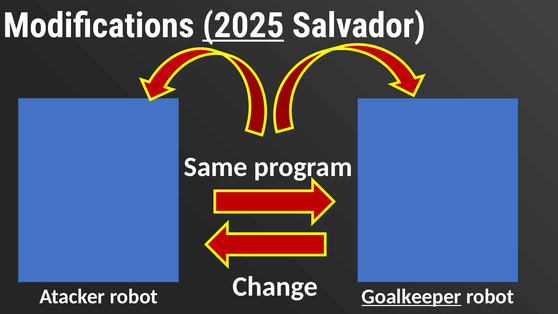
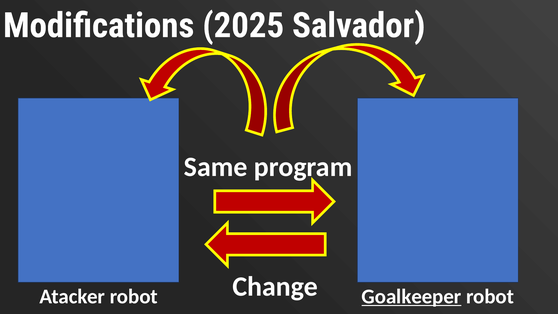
2025 underline: present -> none (243, 26)
